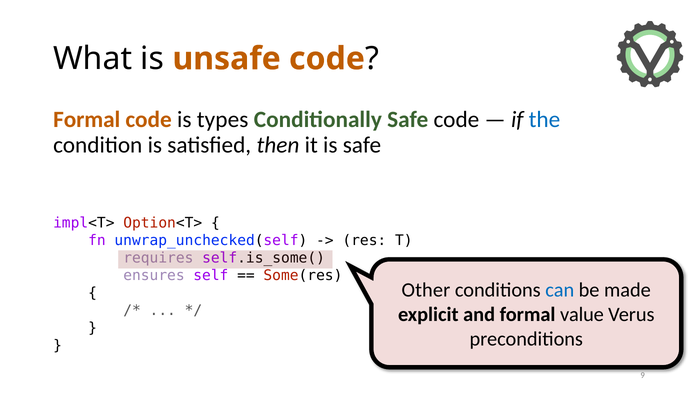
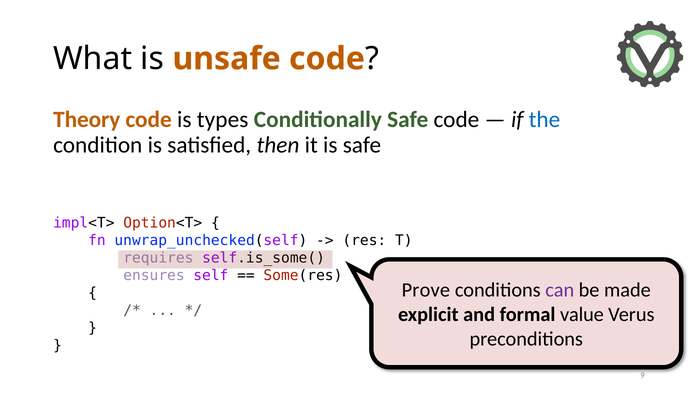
Formal: Formal -> Theory (87, 120)
Other: Other -> Prove (426, 290)
can colour: blue -> purple (560, 290)
